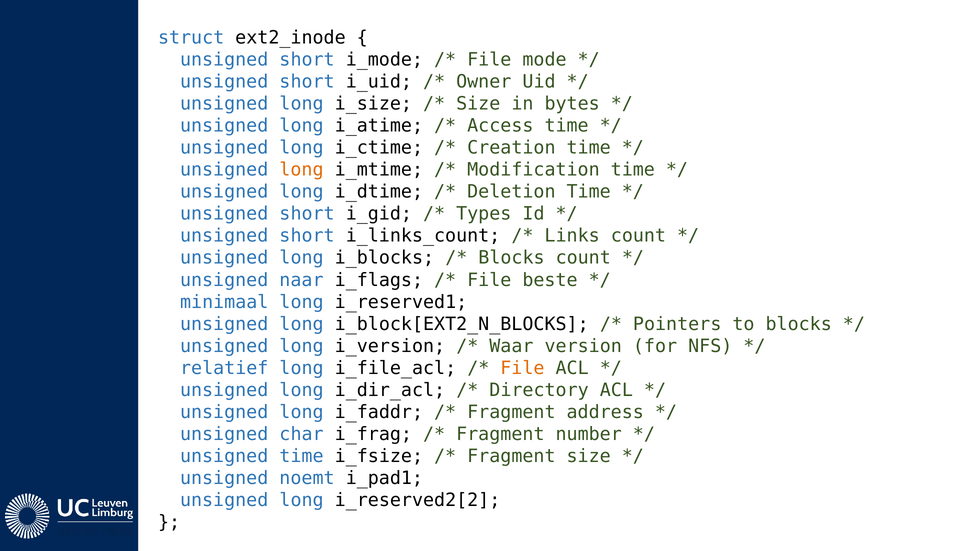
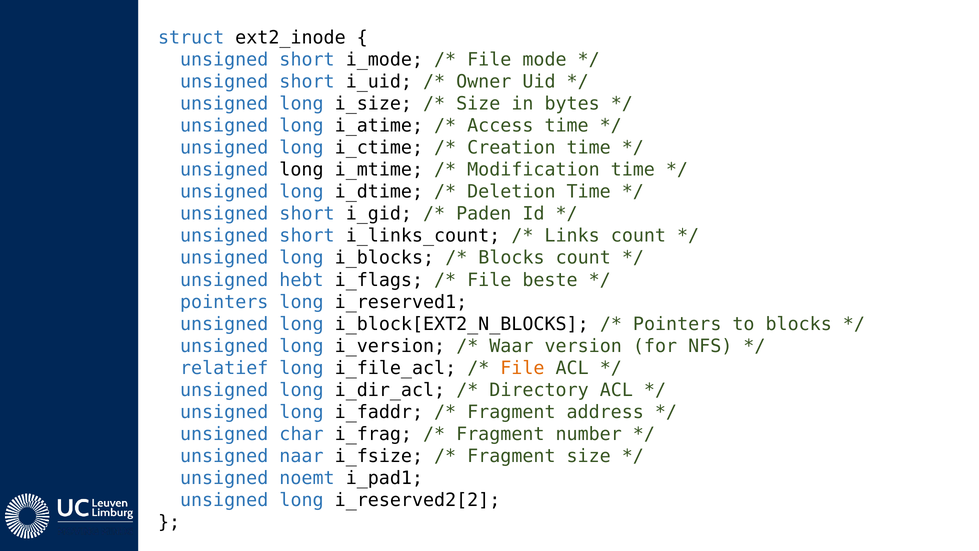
long colour: orange -> black (301, 170)
Types: Types -> Paden (484, 214)
naar: naar -> hebt (301, 280)
minimaal: minimaal -> pointers (224, 302)
unsigned time: time -> naar (301, 456)
